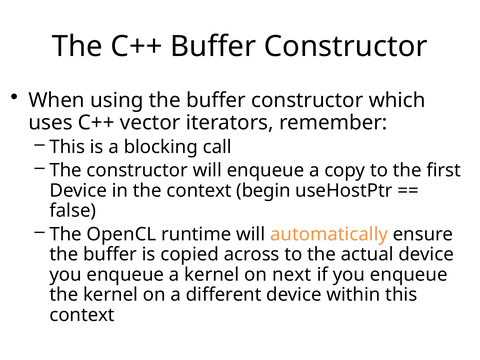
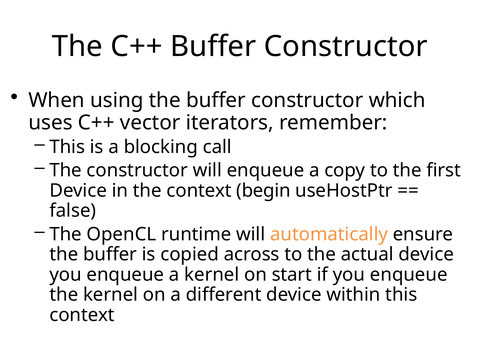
next: next -> start (292, 275)
